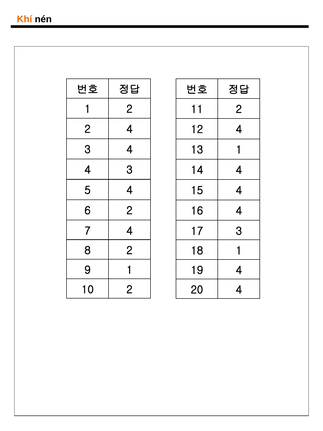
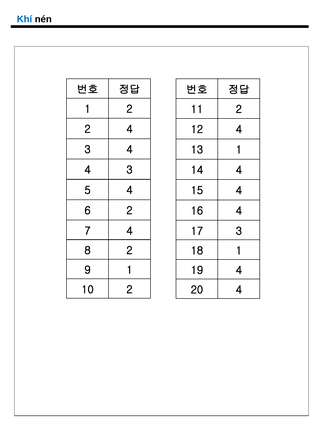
Khí colour: orange -> blue (24, 19)
